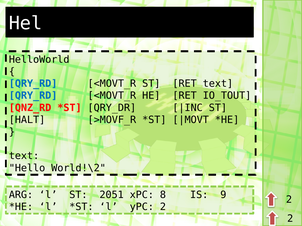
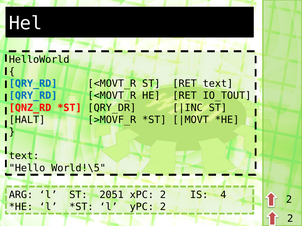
World!\2: World!\2 -> World!\5 (79, 168)
xPC 8: 8 -> 2 (163, 195)
9: 9 -> 4 (223, 195)
